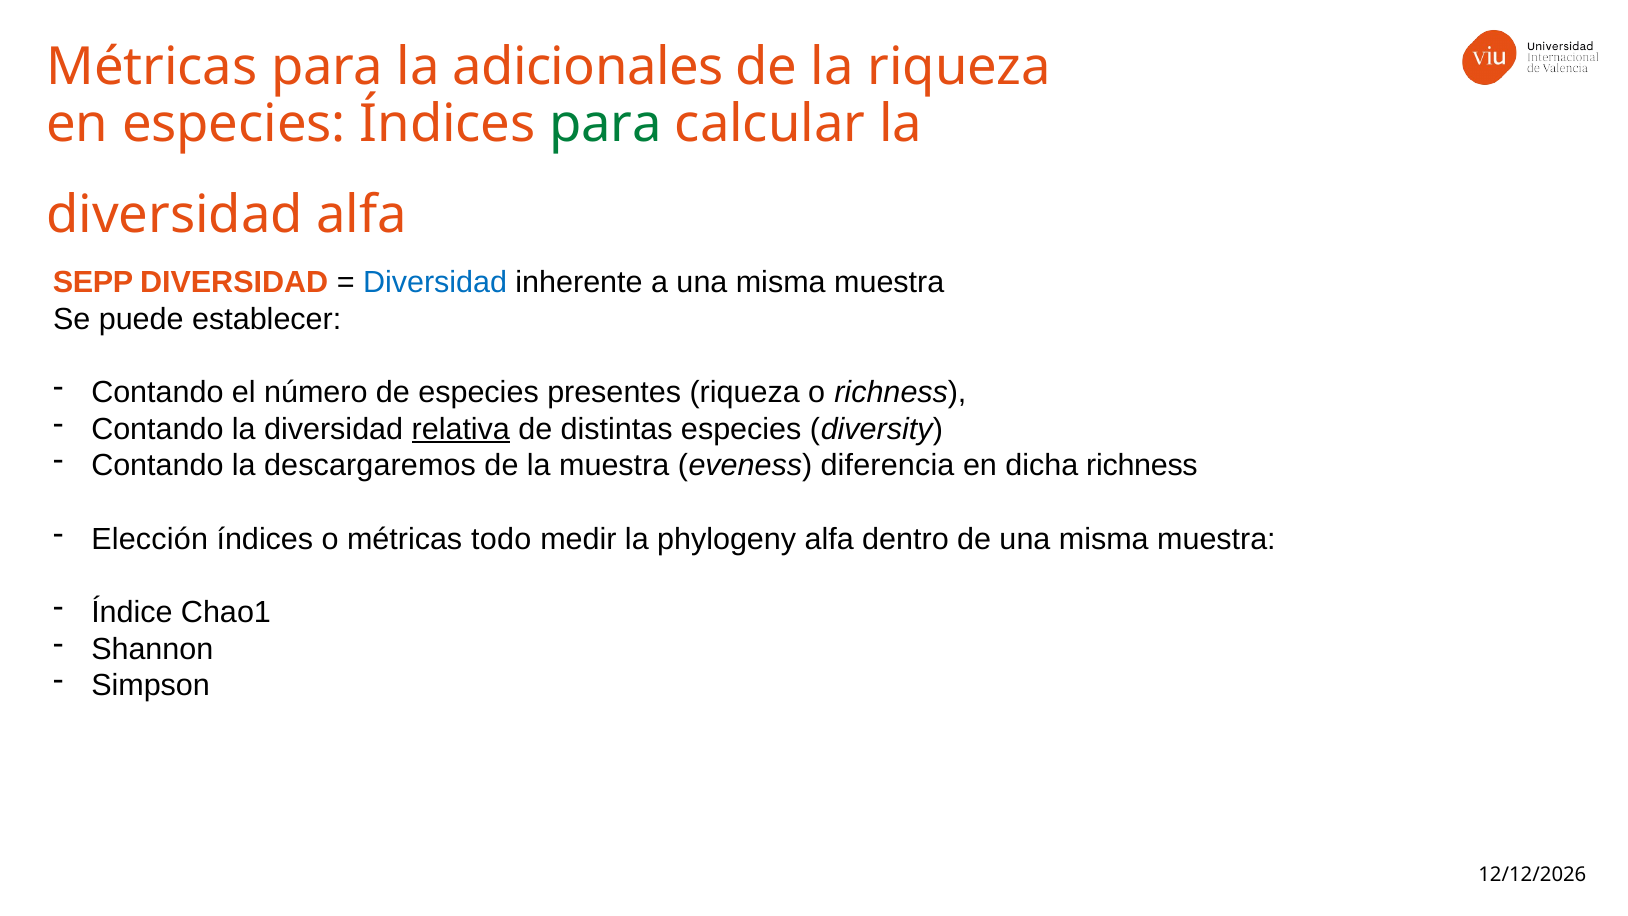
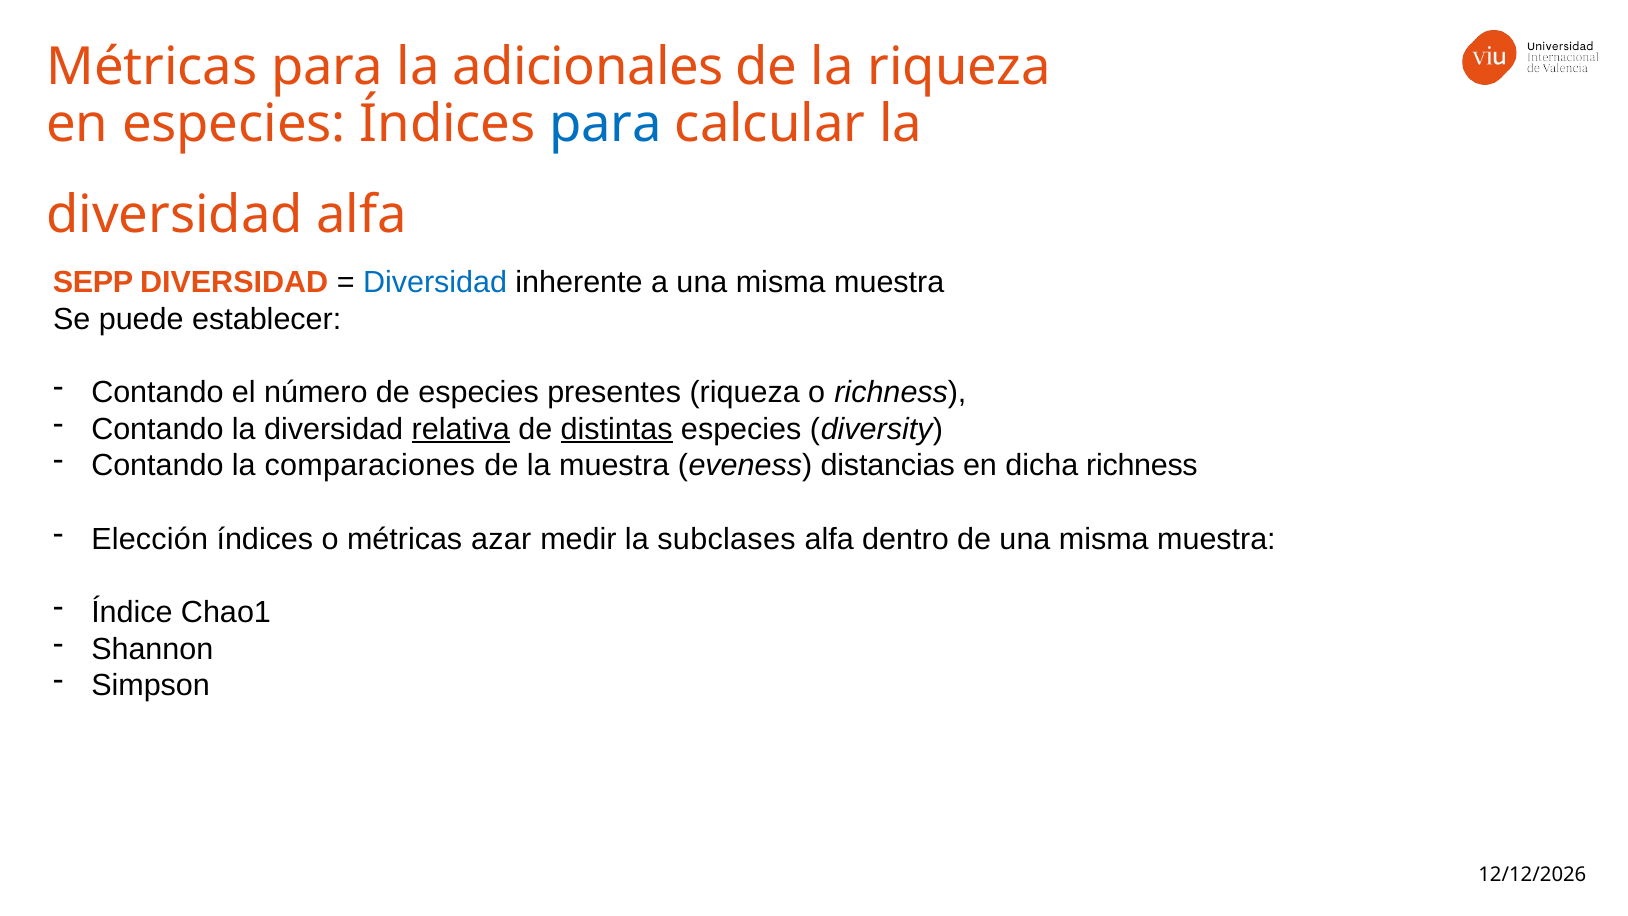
para colour: green -> blue (605, 124)
distintas underline: none -> present (617, 429)
descargaremos: descargaremos -> comparaciones (370, 466)
diferencia: diferencia -> distancias (888, 466)
todo: todo -> azar (501, 539)
phylogeny: phylogeny -> subclases (727, 539)
